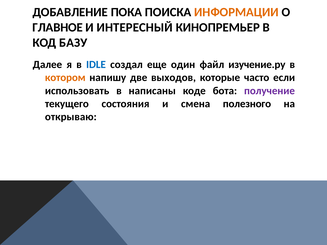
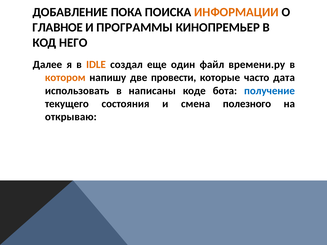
ИНТЕРЕСНЫЙ: ИНТЕРЕСНЫЙ -> ПРОГРАММЫ (135, 28)
БАЗУ: БАЗУ -> НЕГО (73, 43)
IDLE colour: blue -> orange (96, 65)
изучение.py: изучение.py -> времени.py (257, 65)
выходов: выходов -> провести (174, 78)
если: если -> дата (284, 78)
получение colour: purple -> blue (269, 91)
